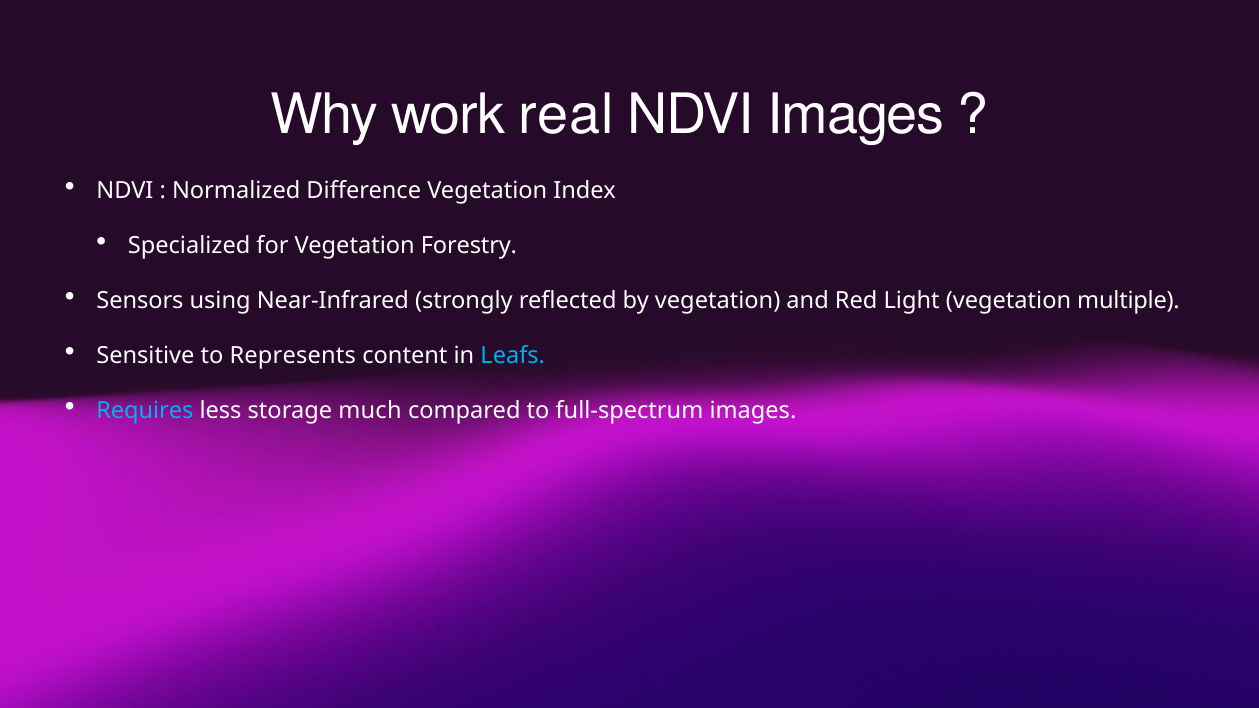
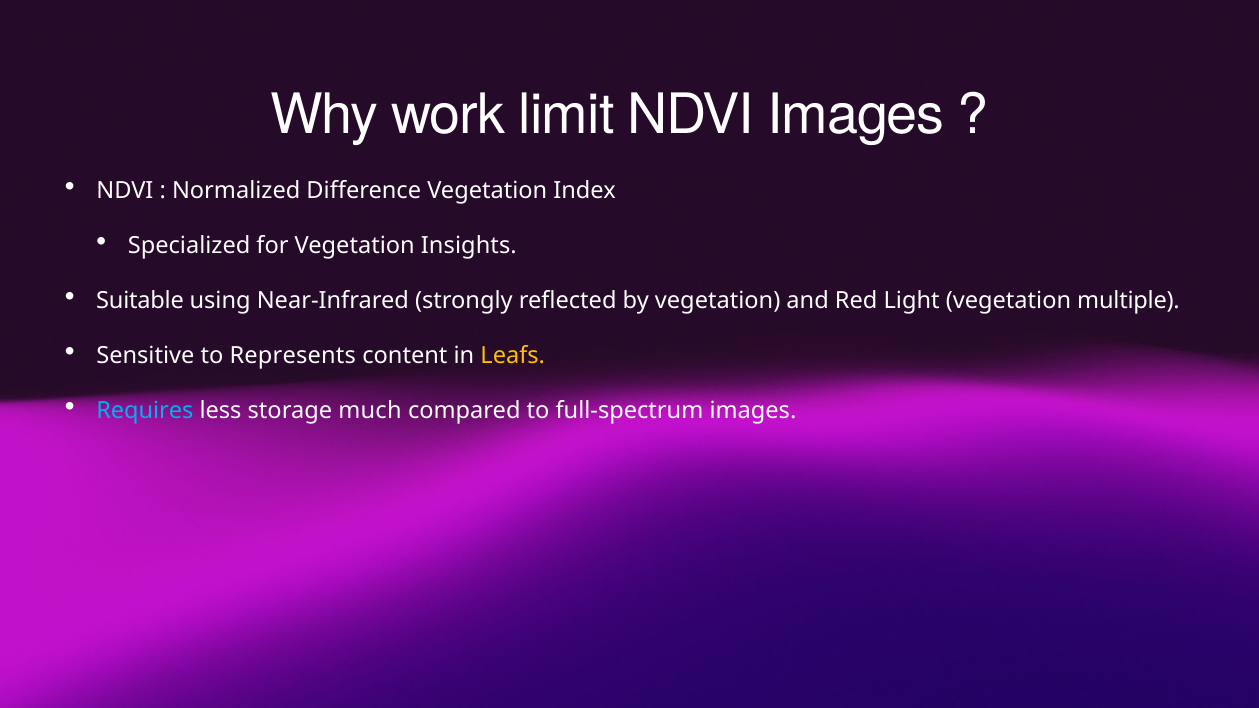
real: real -> limit (567, 115)
Forestry: Forestry -> Insights (469, 246)
Sensors: Sensors -> Suitable (140, 301)
Leafs colour: light blue -> yellow (513, 356)
